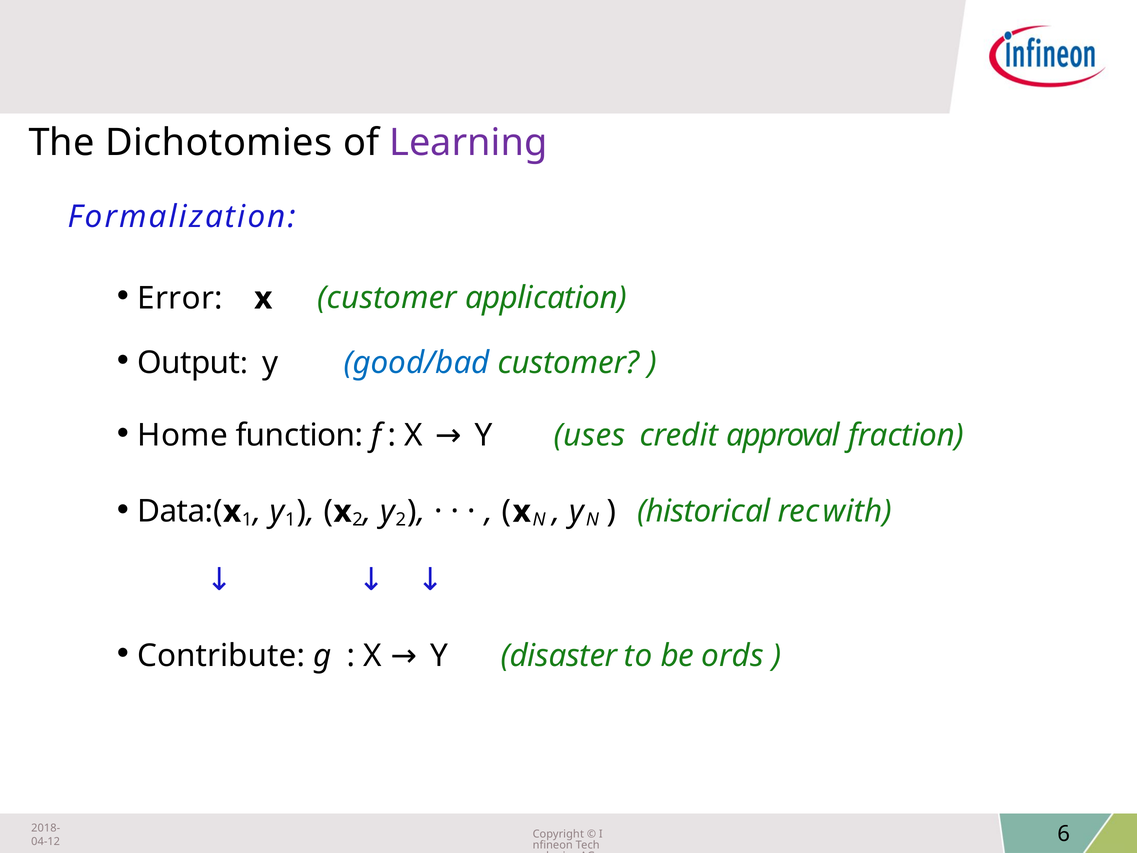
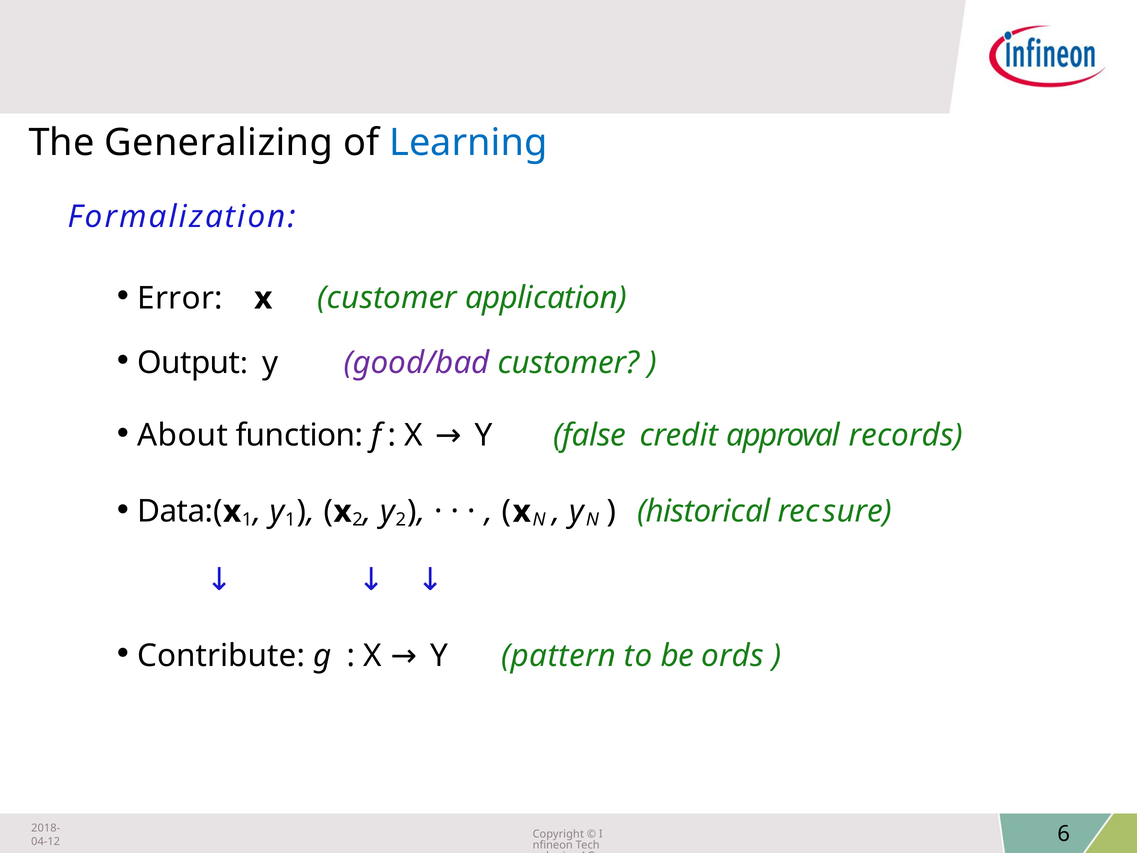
Dichotomies: Dichotomies -> Generalizing (219, 143)
Learning colour: purple -> blue (468, 143)
good/bad colour: blue -> purple (417, 363)
Home: Home -> About (183, 435)
uses: uses -> false (590, 435)
fraction: fraction -> records (906, 435)
with: with -> sure (857, 511)
disaster: disaster -> pattern (559, 656)
